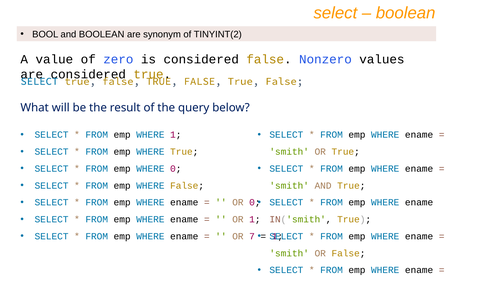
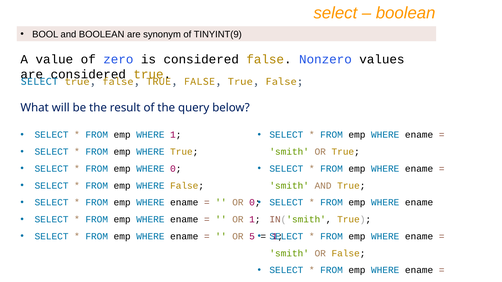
TINYINT(2: TINYINT(2 -> TINYINT(9 (218, 34)
7: 7 -> 5 (252, 237)
